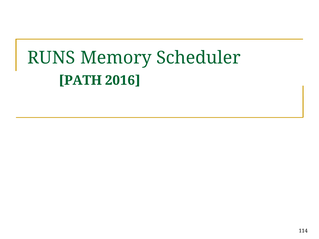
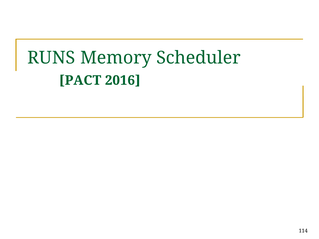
PATH: PATH -> PACT (80, 80)
